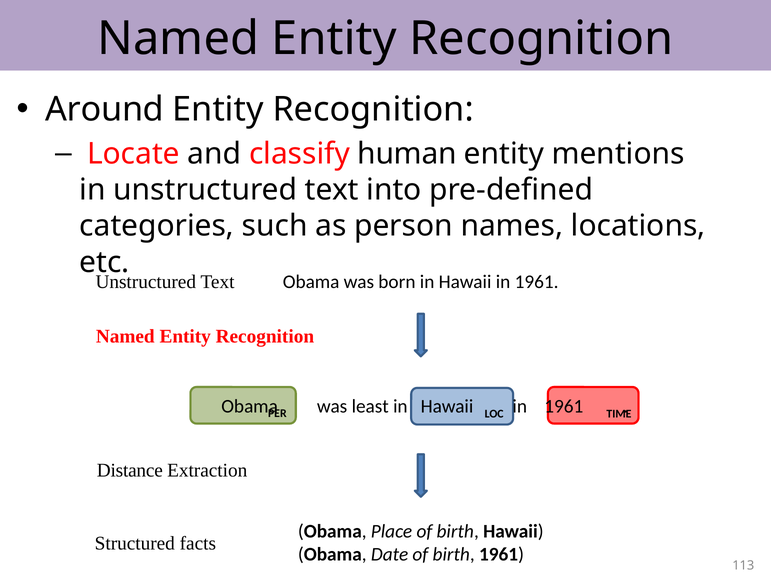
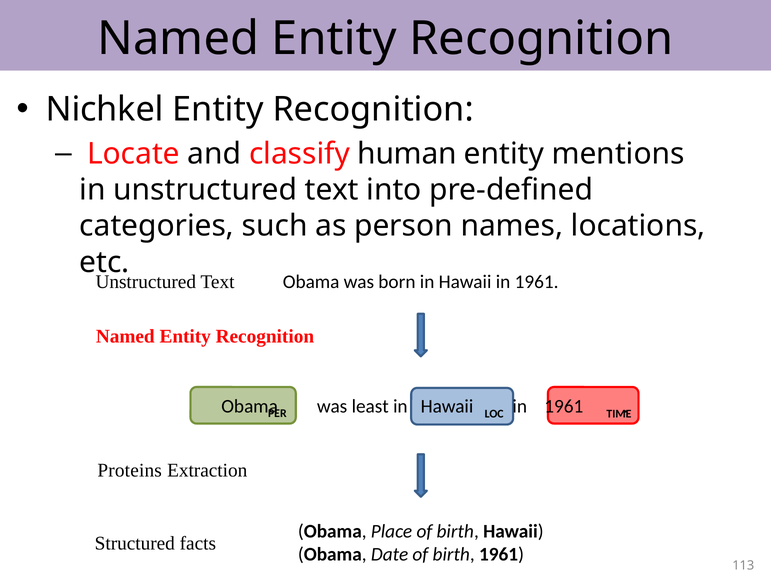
Around: Around -> Nichkel (105, 110)
Distance: Distance -> Proteins (130, 470)
